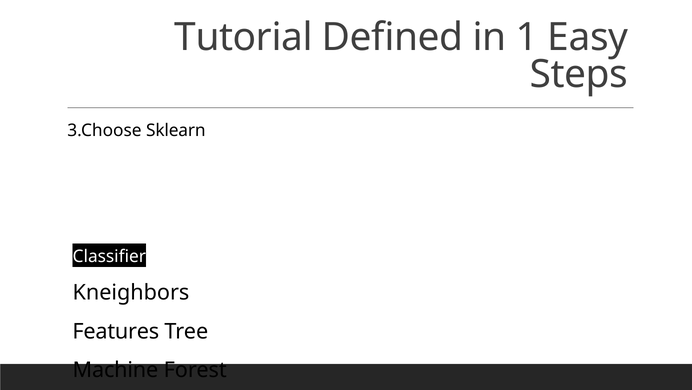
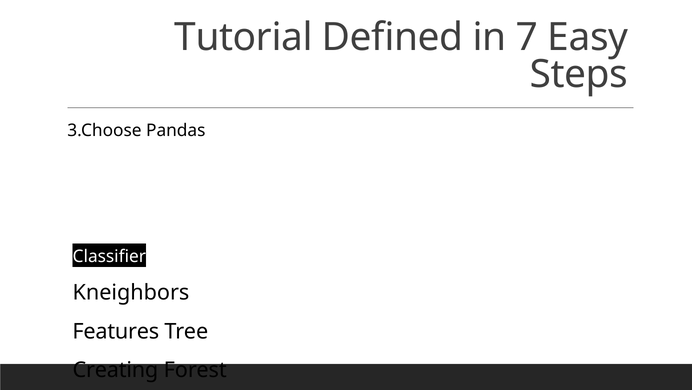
1: 1 -> 7 (527, 37)
Sklearn: Sklearn -> Pandas (176, 130)
Machine: Machine -> Creating (115, 369)
